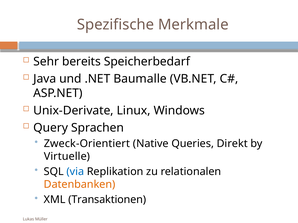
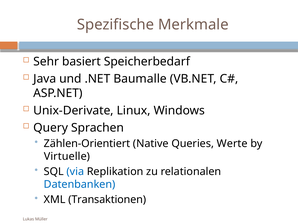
bereits: bereits -> basiert (81, 62)
Zweck-Orientiert: Zweck-Orientiert -> Zählen-Orientiert (87, 144)
Direkt: Direkt -> Werte (232, 144)
Datenbanken colour: orange -> blue (80, 185)
